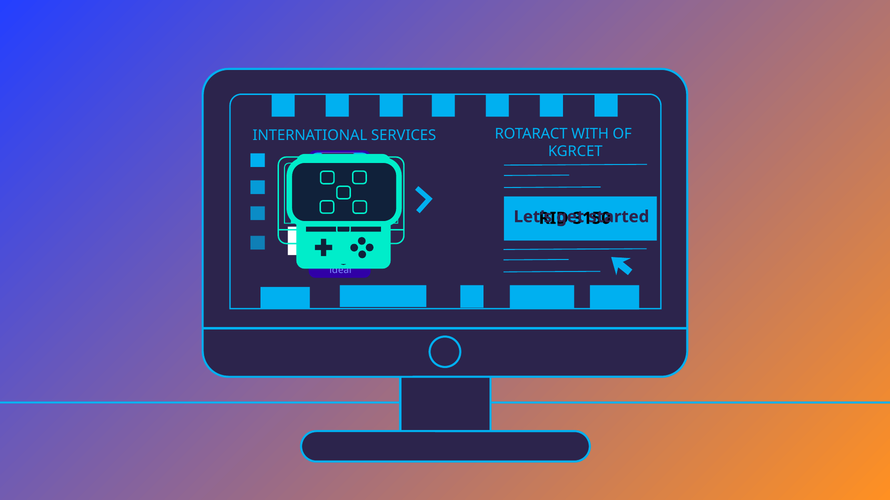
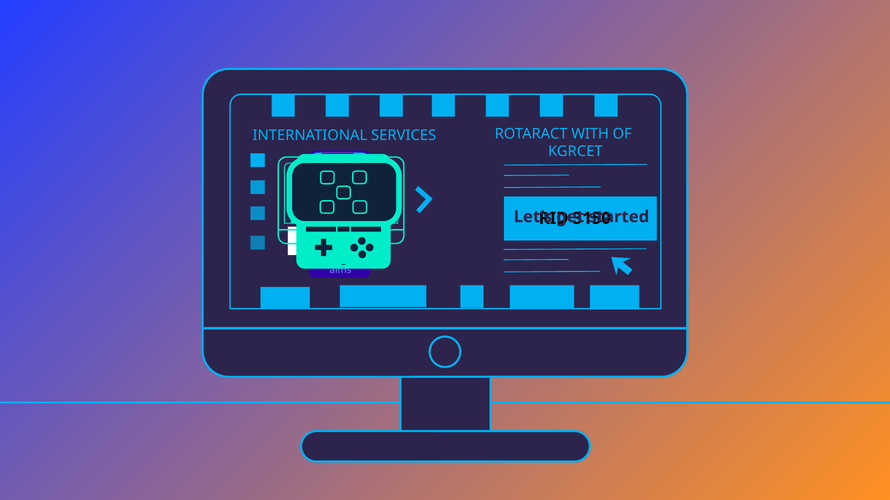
ideal: ideal -> aims (340, 271)
